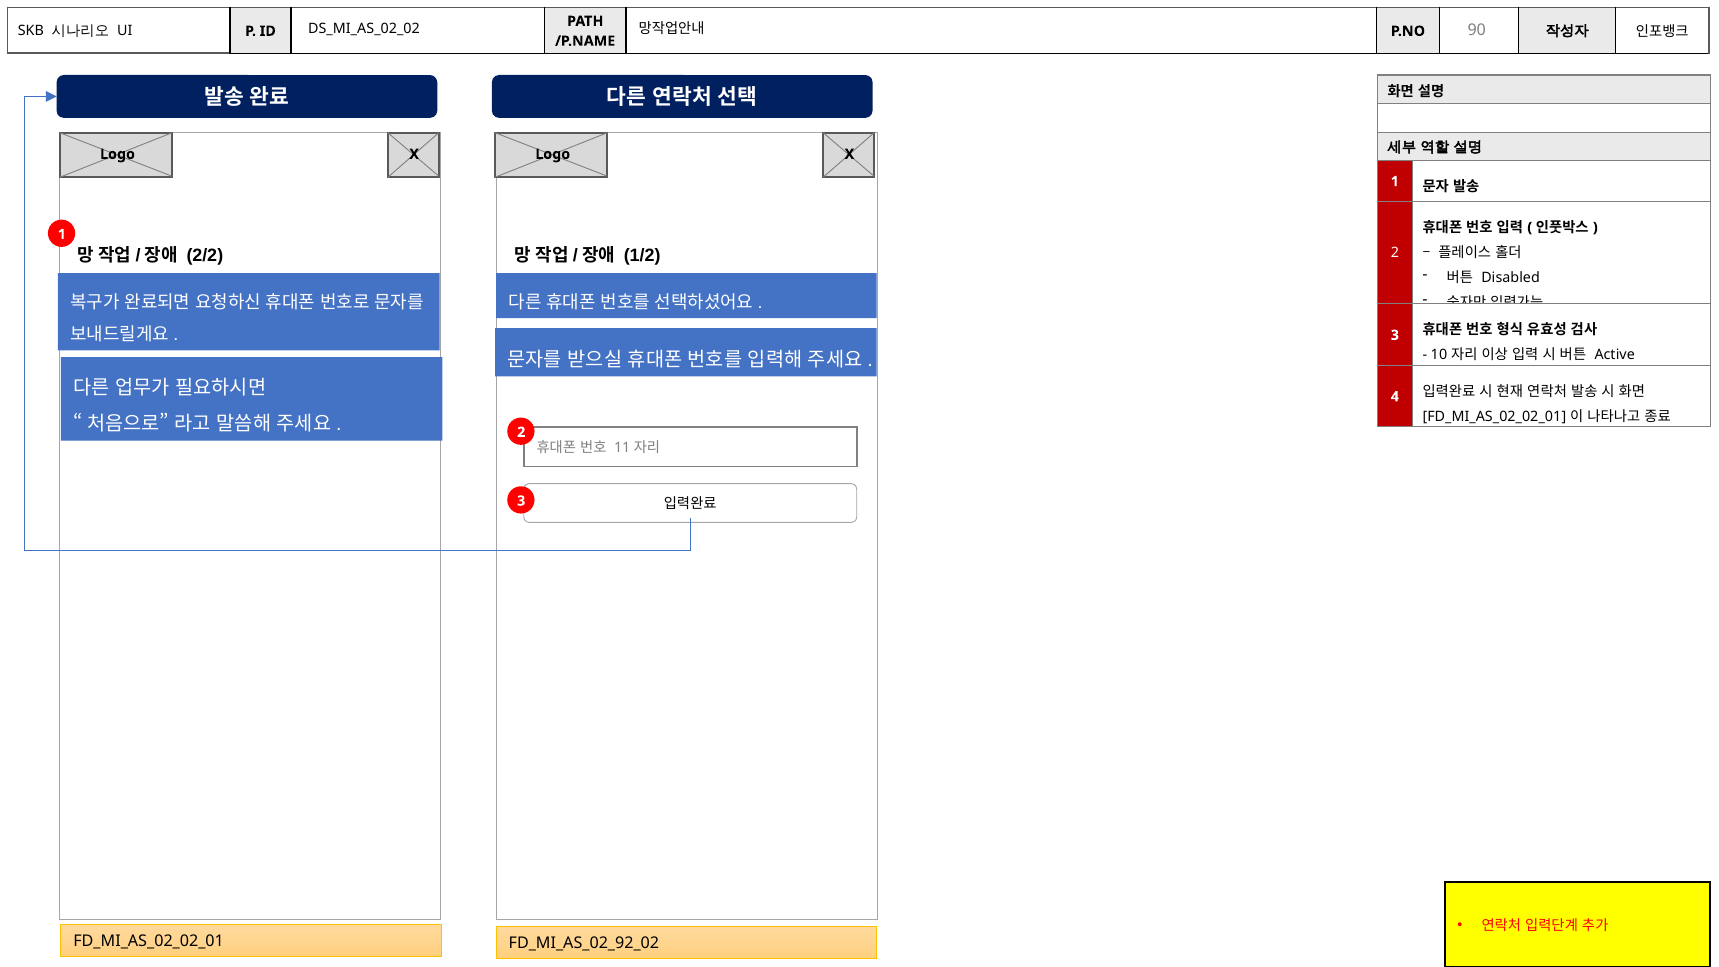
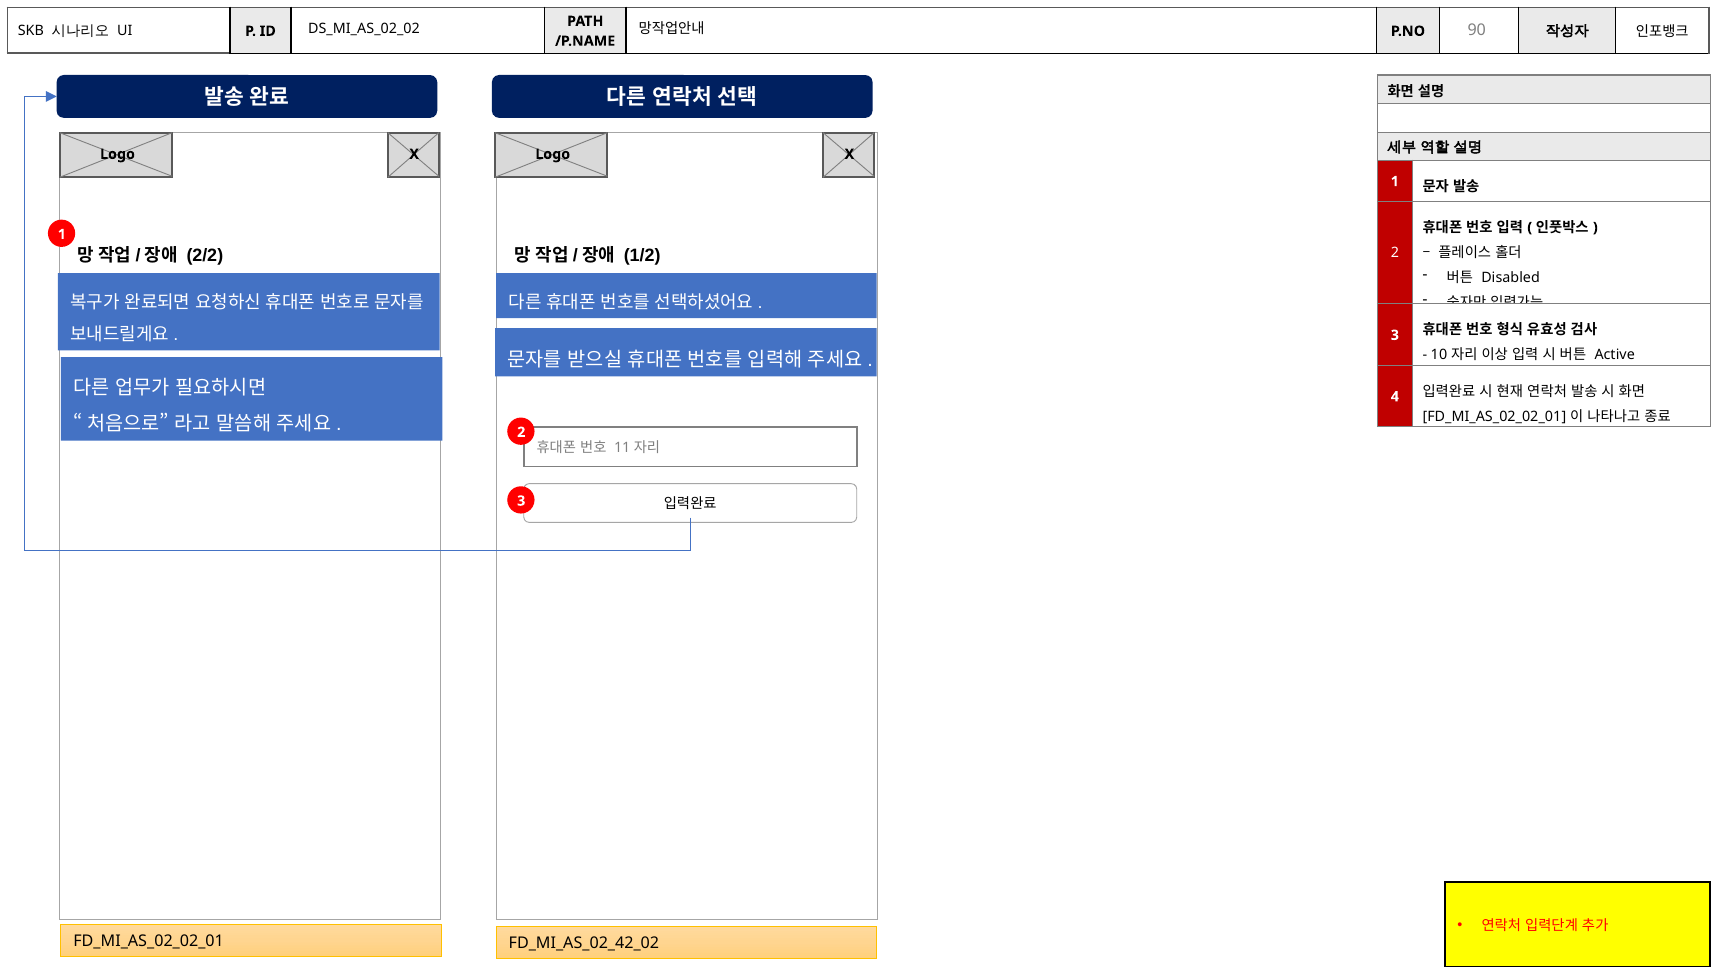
FD_MI_AS_02_92_02: FD_MI_AS_02_92_02 -> FD_MI_AS_02_42_02 (584, 943)
